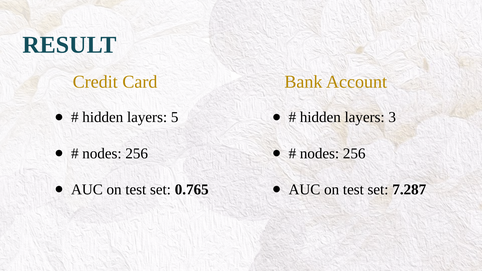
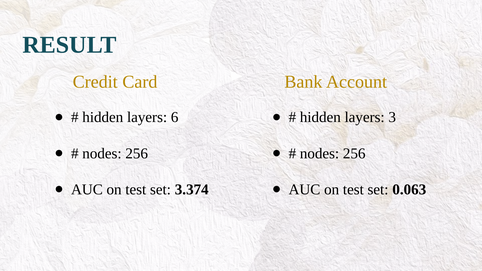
5: 5 -> 6 (175, 117)
0.765: 0.765 -> 3.374 (192, 190)
7.287: 7.287 -> 0.063 (409, 190)
